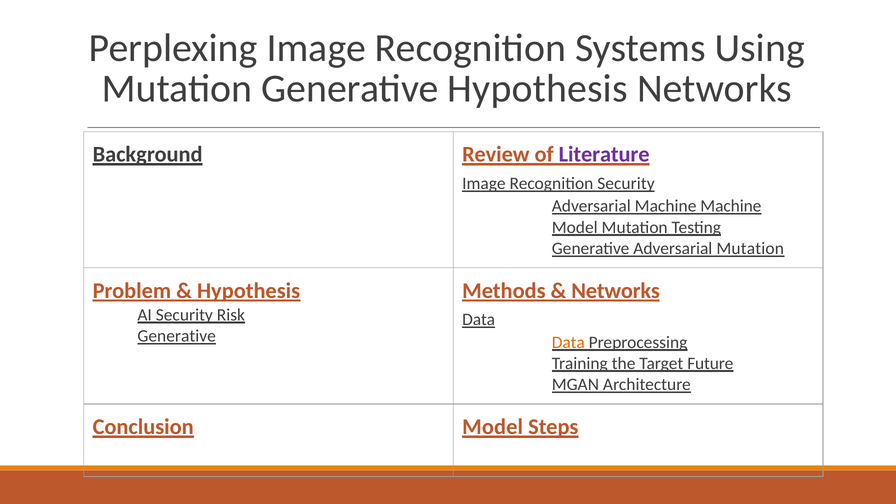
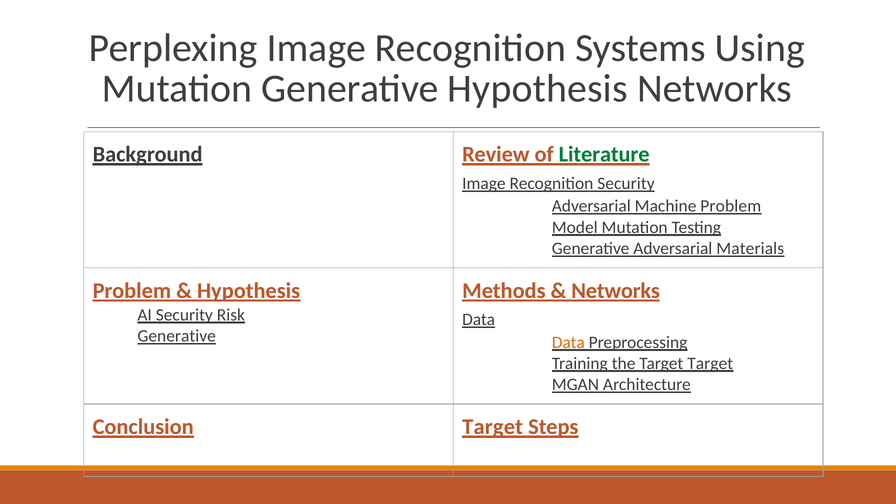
Literature colour: purple -> green (604, 155)
Machine Machine: Machine -> Problem (731, 206)
Adversarial Mutation: Mutation -> Materials (750, 249)
Target Future: Future -> Target (710, 363)
Conclusion Model: Model -> Target (493, 427)
